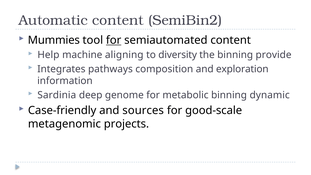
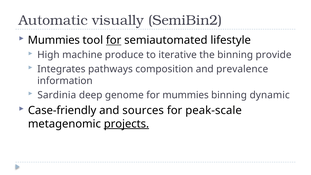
Automatic content: content -> visually (118, 20)
semiautomated content: content -> lifestyle (231, 40)
Help: Help -> High (48, 55)
aligning: aligning -> produce (124, 55)
diversity: diversity -> iterative (178, 55)
exploration: exploration -> prevalence (242, 69)
for metabolic: metabolic -> mummies (186, 95)
good-scale: good-scale -> peak-scale (214, 110)
projects underline: none -> present (126, 124)
